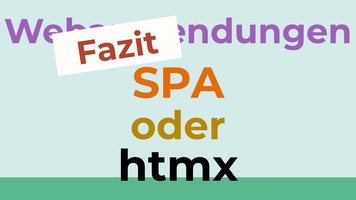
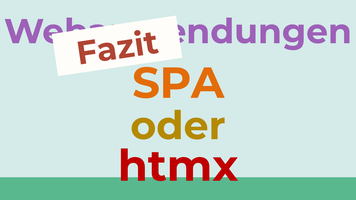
htmx colour: black -> red (178, 167)
